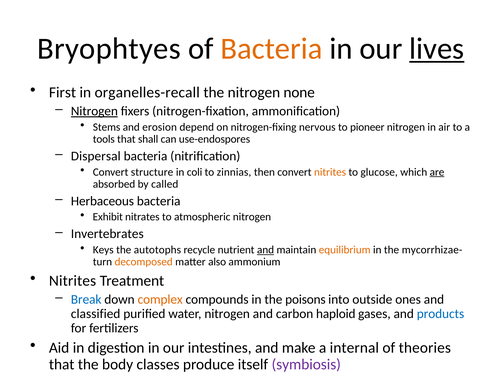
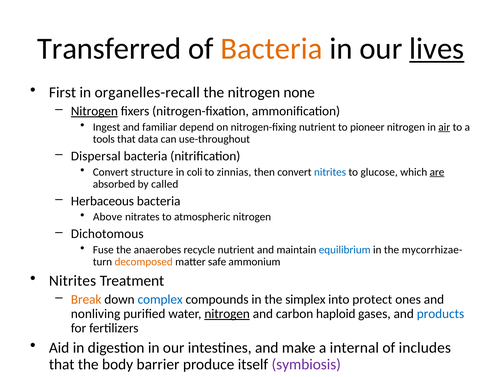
Bryophtyes: Bryophtyes -> Transferred (109, 49)
Stems: Stems -> Ingest (107, 127)
erosion: erosion -> familiar (160, 127)
nitrogen-fixing nervous: nervous -> nutrient (317, 127)
air underline: none -> present (444, 127)
shall: shall -> data (148, 139)
use-endospores: use-endospores -> use-throughout (214, 139)
nitrites colour: orange -> blue (330, 172)
Exhibit: Exhibit -> Above (108, 217)
Invertebrates: Invertebrates -> Dichotomous (107, 234)
Keys: Keys -> Fuse (103, 250)
autotophs: autotophs -> anaerobes (157, 250)
and underline: present -> none (266, 250)
equilibrium colour: orange -> blue (345, 250)
also: also -> safe (217, 262)
Break colour: blue -> orange (86, 299)
complex colour: orange -> blue (160, 299)
poisons: poisons -> simplex (305, 299)
outside: outside -> protect (372, 299)
classified: classified -> nonliving (96, 313)
nitrogen underline: none -> present (227, 313)
theories: theories -> includes (425, 347)
classes: classes -> barrier (158, 364)
